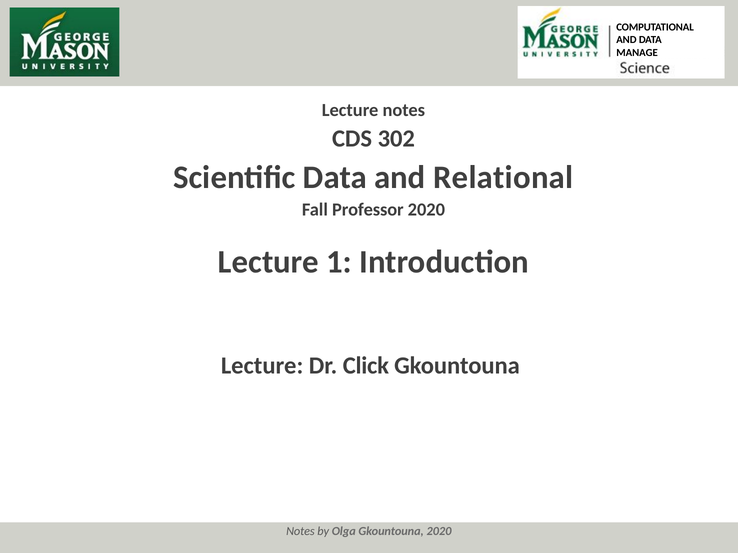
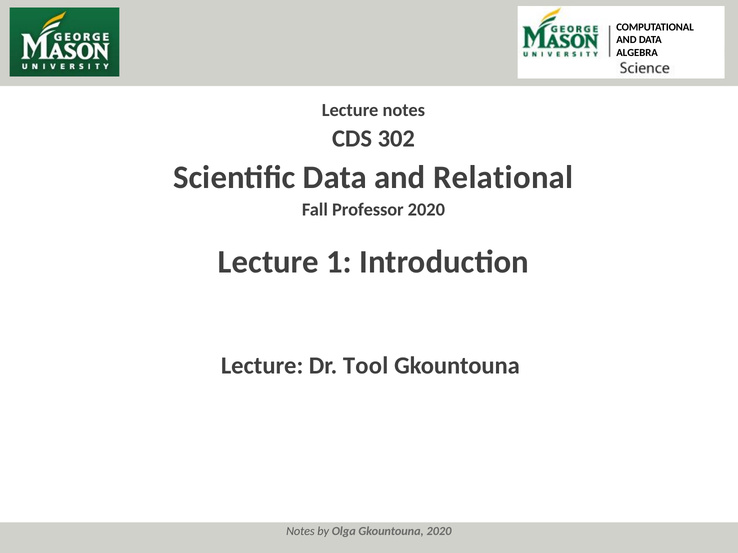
MANAGE: MANAGE -> ALGEBRA (637, 53)
Click: Click -> Tool (366, 366)
